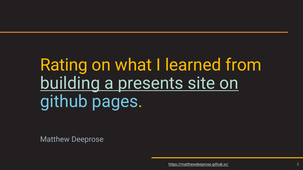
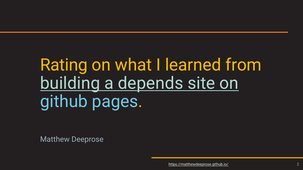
presents: presents -> depends (151, 83)
